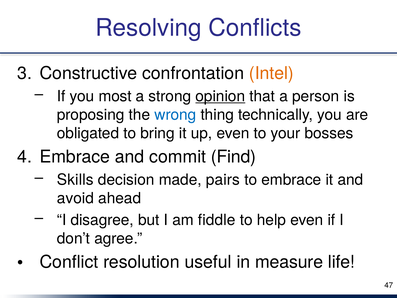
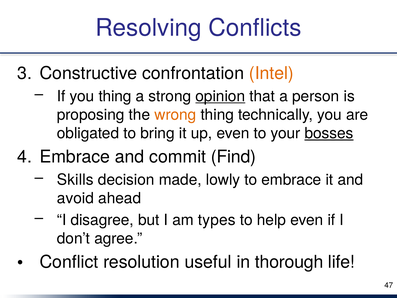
you most: most -> thing (115, 96)
wrong colour: blue -> orange (175, 115)
bosses underline: none -> present (329, 133)
pairs: pairs -> lowly (223, 180)
fiddle: fiddle -> types (217, 220)
measure: measure -> thorough (289, 262)
